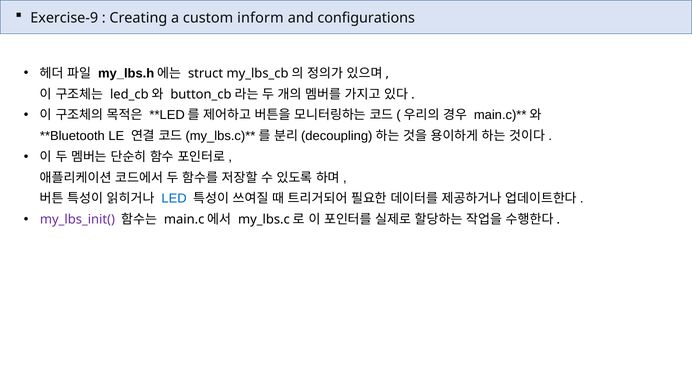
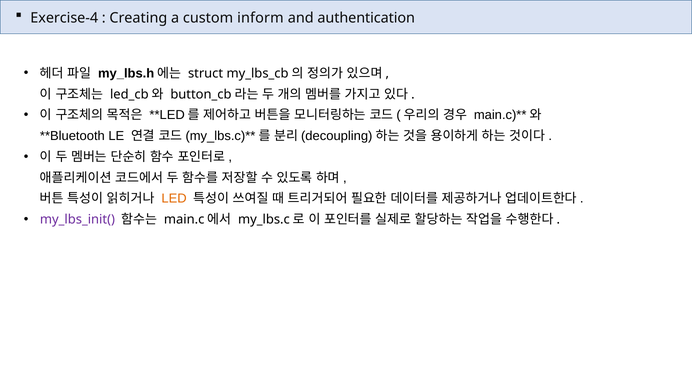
Exercise-9: Exercise-9 -> Exercise-4 (64, 18)
configurations: configurations -> authentication (366, 18)
LED colour: blue -> orange (174, 199)
